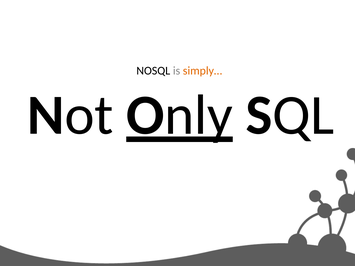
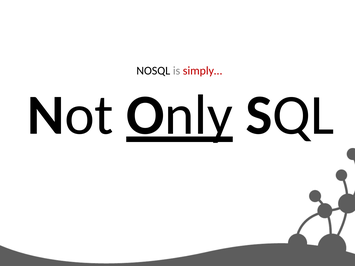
simply… colour: orange -> red (202, 71)
